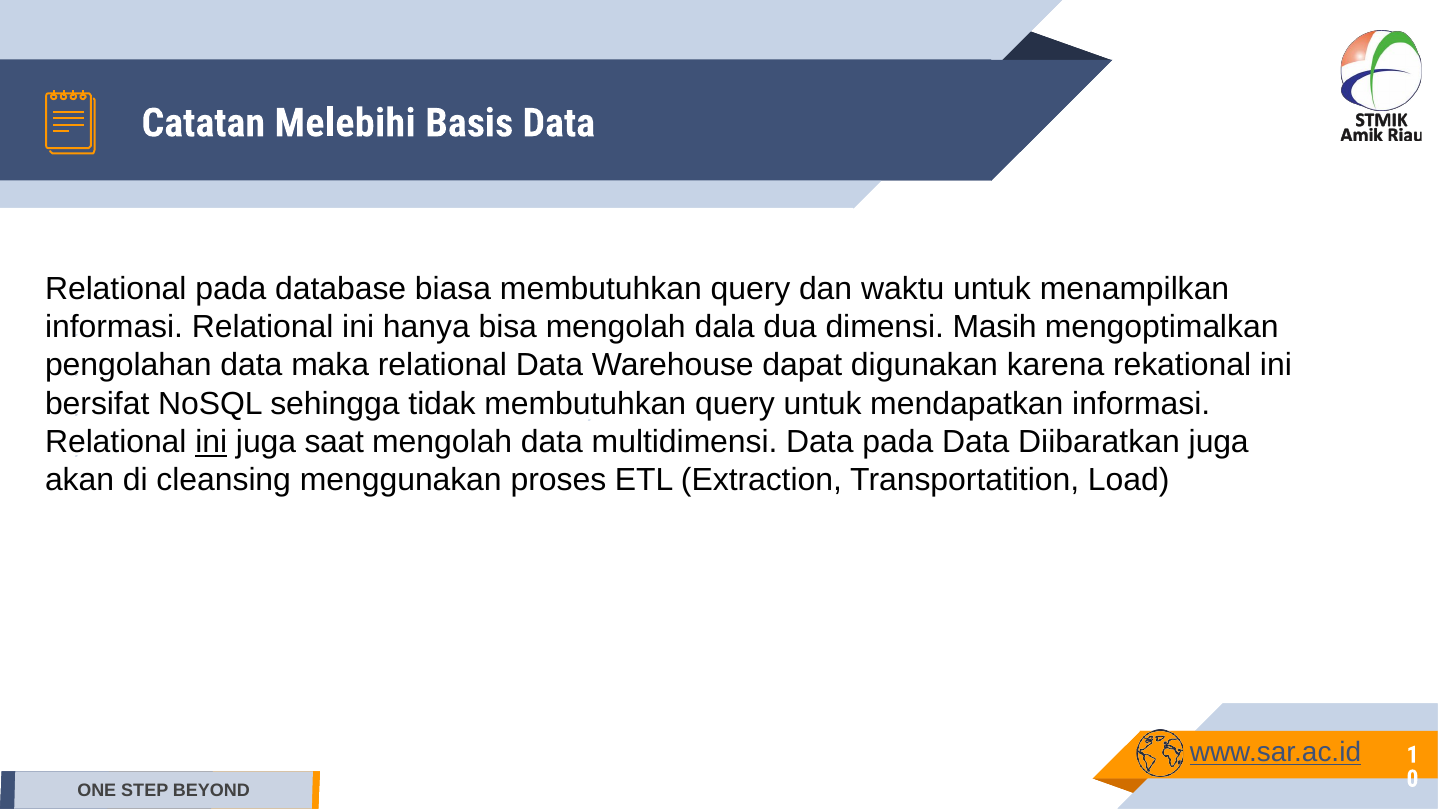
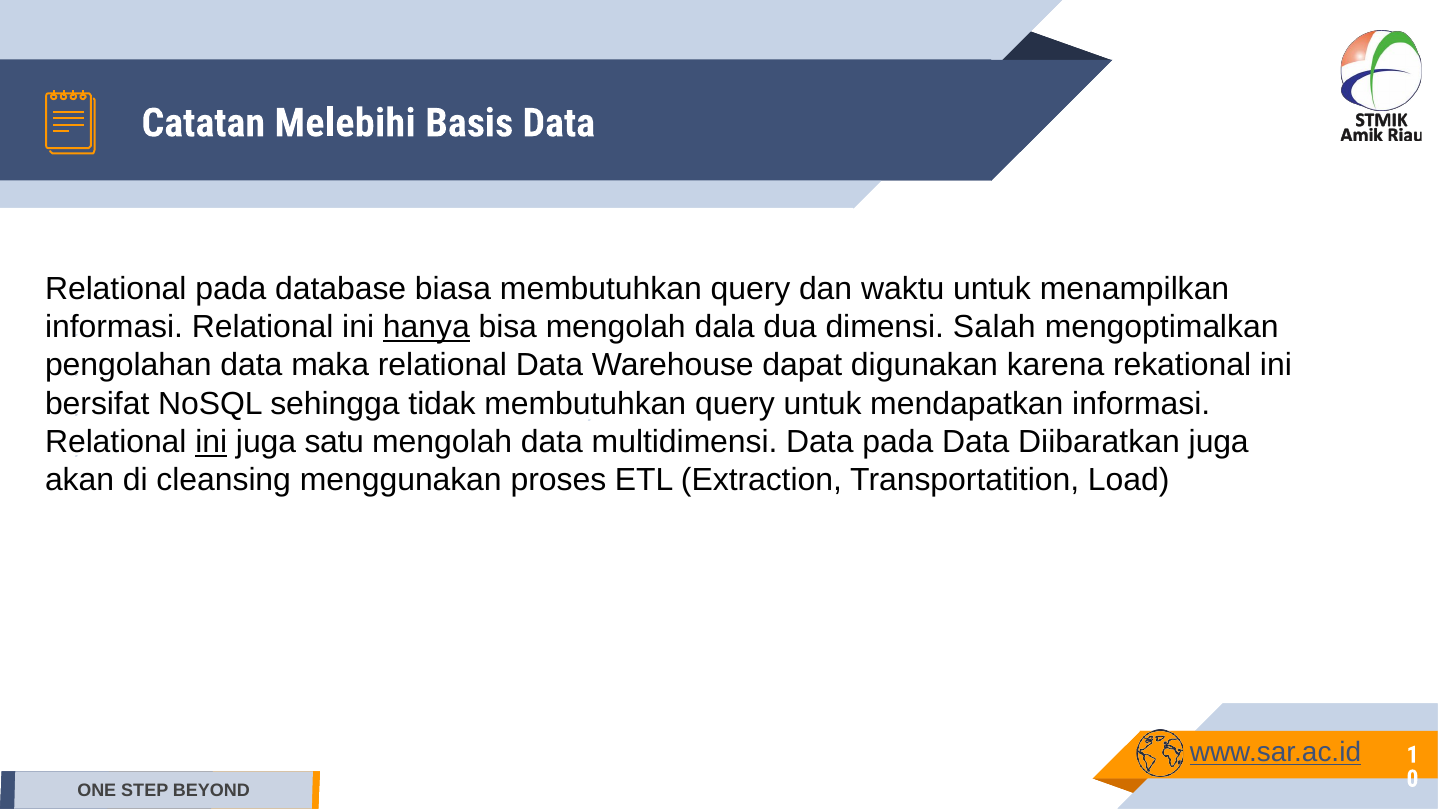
hanya underline: none -> present (426, 327)
Masih: Masih -> Salah (994, 327)
saat: saat -> satu (334, 442)
